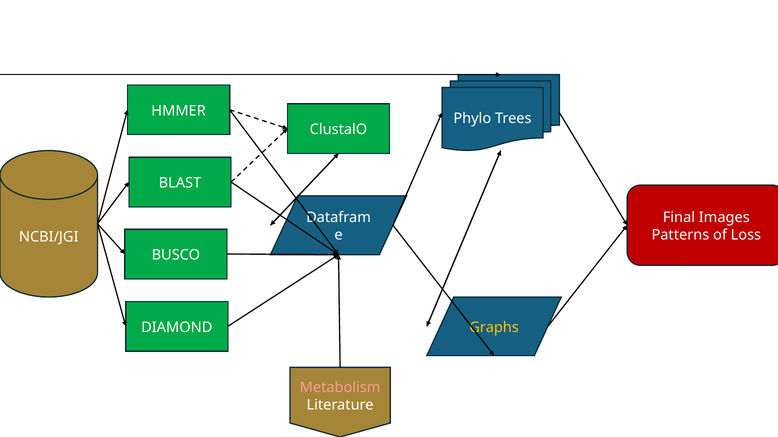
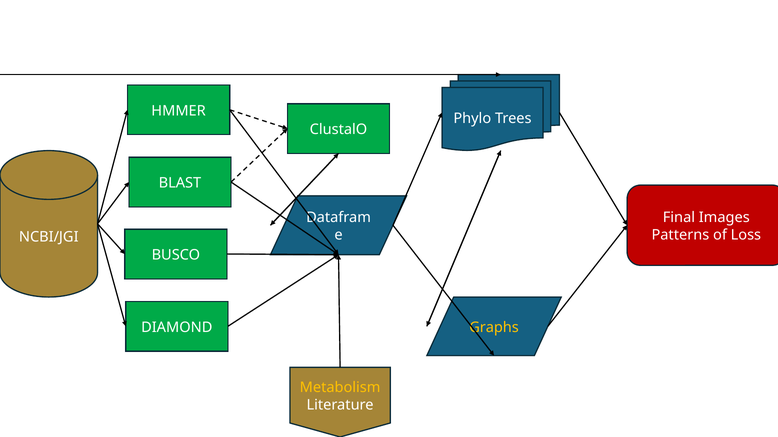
Metabolism colour: pink -> yellow (340, 388)
